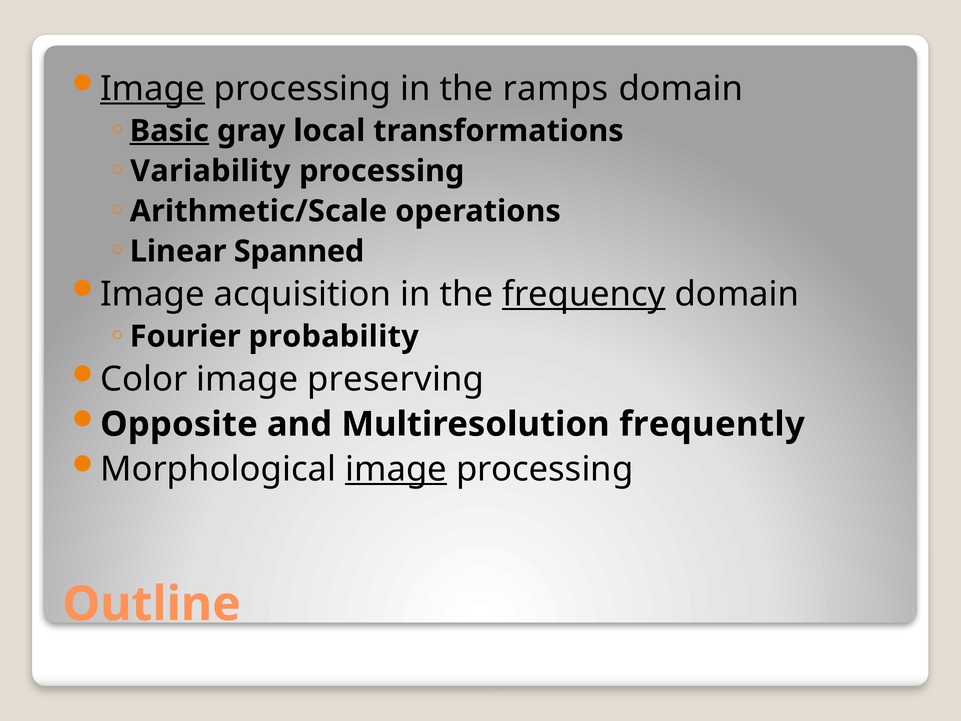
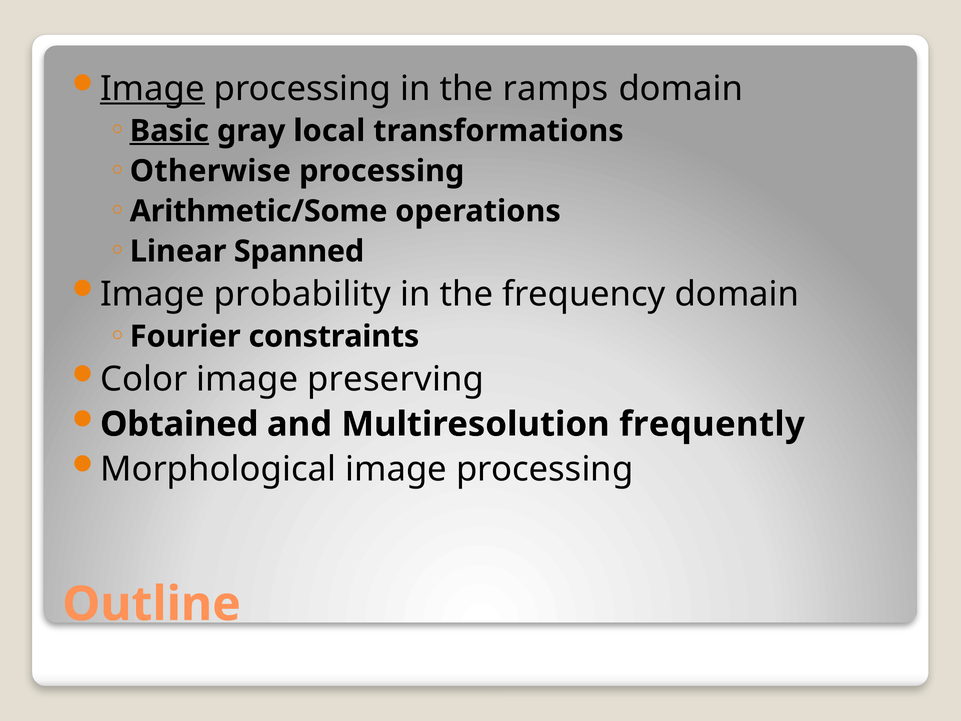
Variability: Variability -> Otherwise (210, 171)
Arithmetic/Scale: Arithmetic/Scale -> Arithmetic/Some (259, 211)
acquisition: acquisition -> probability (302, 294)
frequency underline: present -> none (584, 294)
probability: probability -> constraints (334, 336)
Opposite: Opposite -> Obtained (179, 424)
image underline: present -> none (396, 469)
